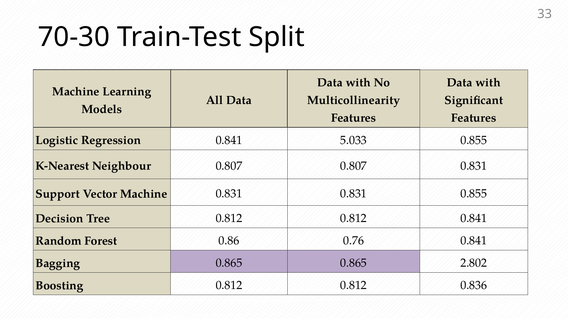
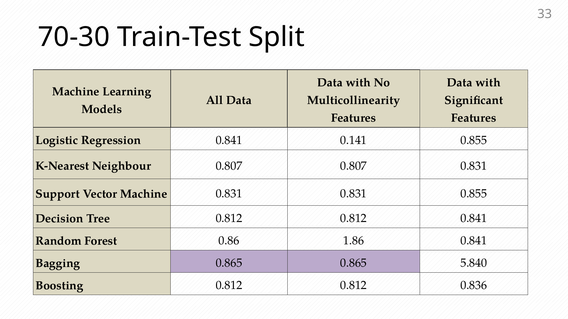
5.033: 5.033 -> 0.141 (354, 140)
0.76: 0.76 -> 1.86 (354, 241)
2.802: 2.802 -> 5.840 (474, 263)
